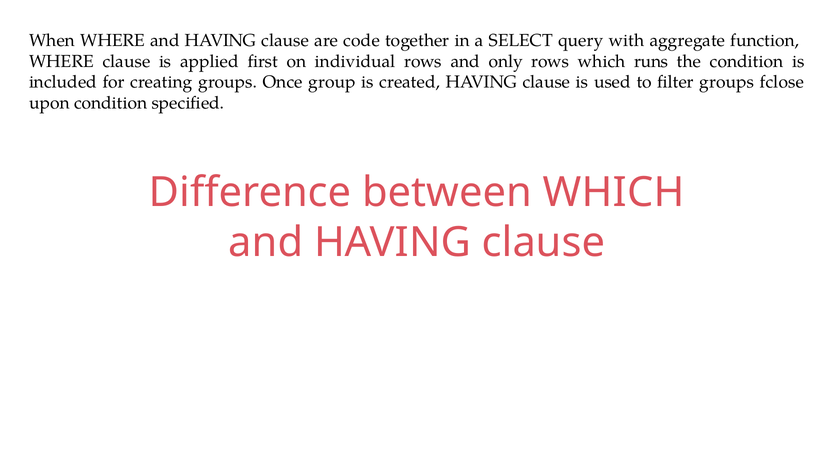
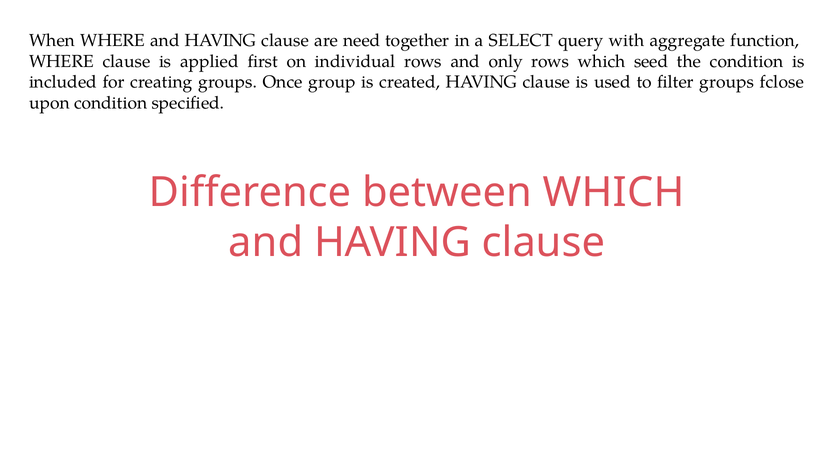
code: code -> need (362, 41)
runs: runs -> seed (651, 61)
